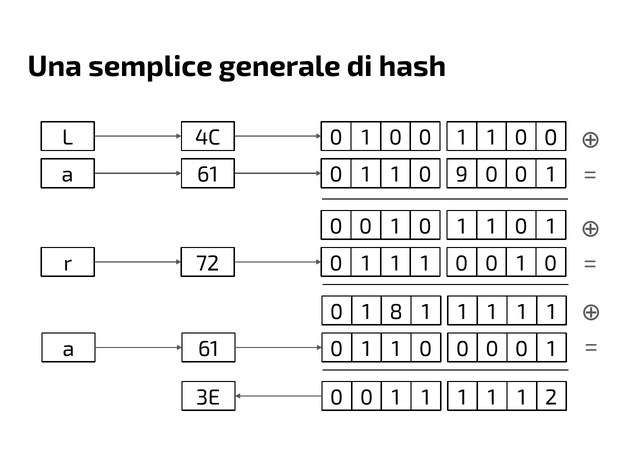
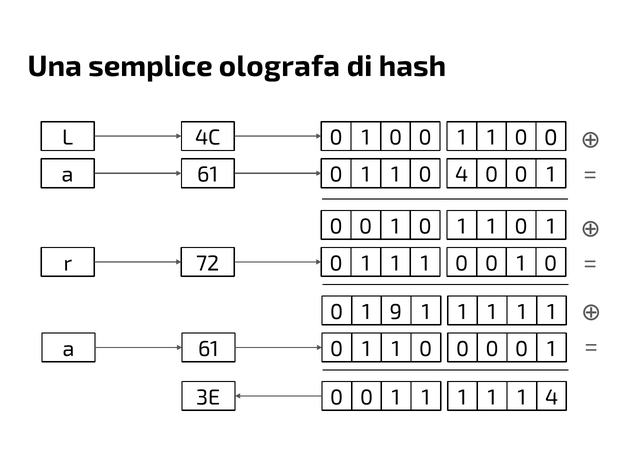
generale: generale -> olografa (279, 66)
0 9: 9 -> 4 (462, 175)
8: 8 -> 9 (396, 312)
1 2: 2 -> 4 (552, 397)
